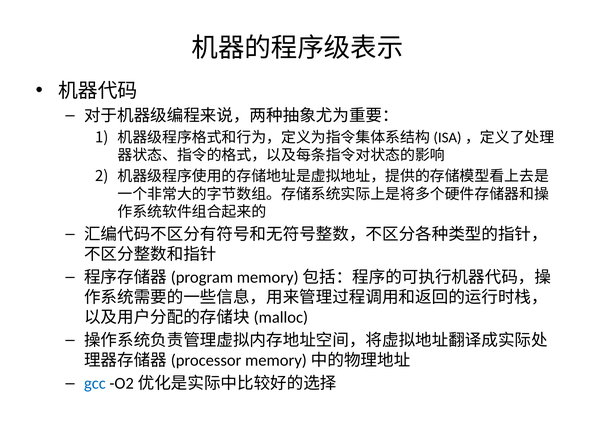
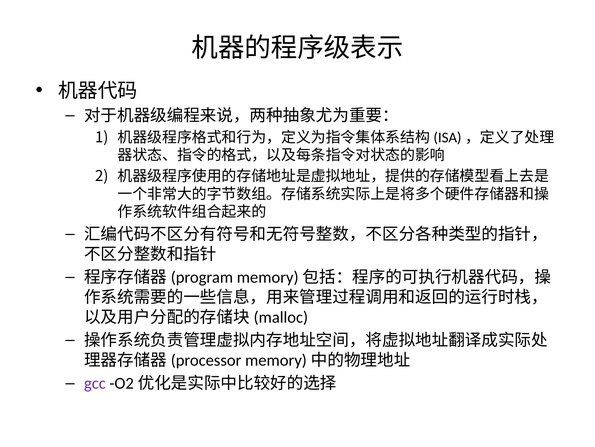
gcc colour: blue -> purple (95, 383)
